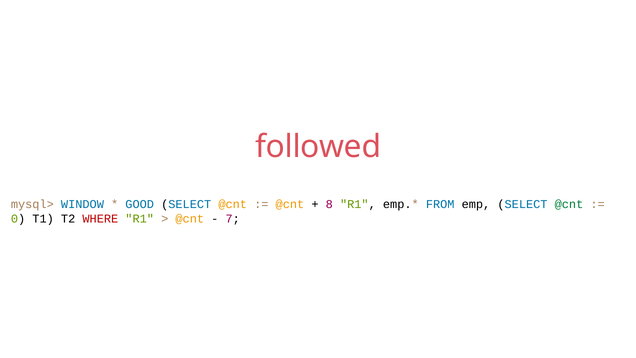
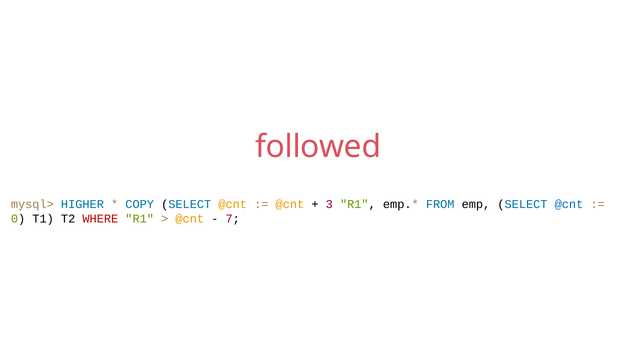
WINDOW: WINDOW -> HIGHER (82, 204)
GOOD: GOOD -> COPY (140, 204)
8: 8 -> 3 (329, 204)
@cnt colour: green -> blue (569, 204)
